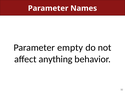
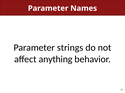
empty: empty -> strings (70, 48)
